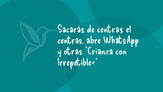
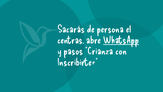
de centras: centras -> persona (110, 29)
WhatsApp underline: none -> present (121, 40)
otras: otras -> pasos (73, 51)
Irrepetible+: Irrepetible+ -> Inscribirte+ (78, 62)
